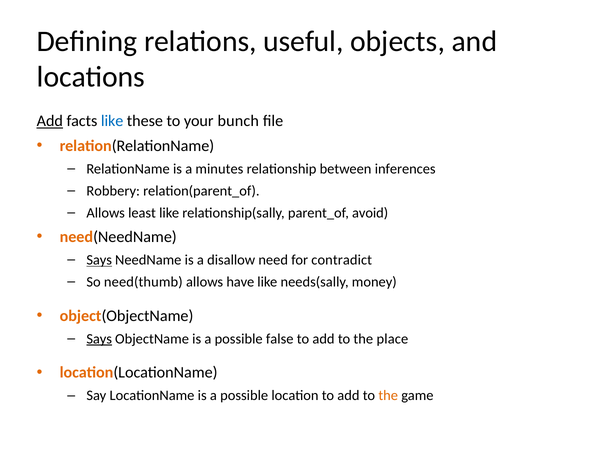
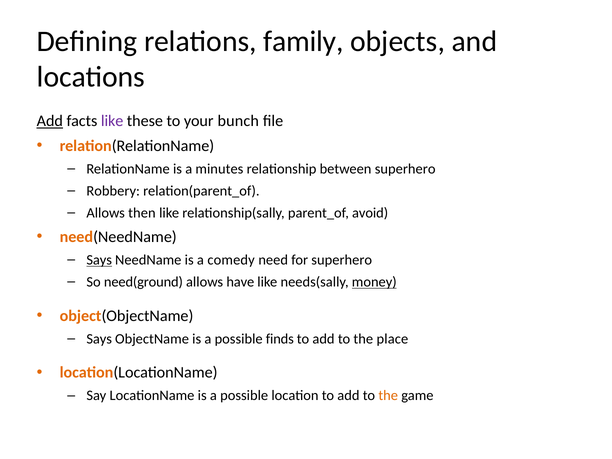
useful: useful -> family (304, 41)
like colour: blue -> purple (112, 121)
between inferences: inferences -> superhero (405, 169)
least: least -> then (142, 213)
disallow: disallow -> comedy (231, 260)
for contradict: contradict -> superhero (342, 260)
need(thumb: need(thumb -> need(ground (143, 282)
money underline: none -> present (374, 282)
Says underline: present -> none (99, 339)
false: false -> finds (280, 339)
